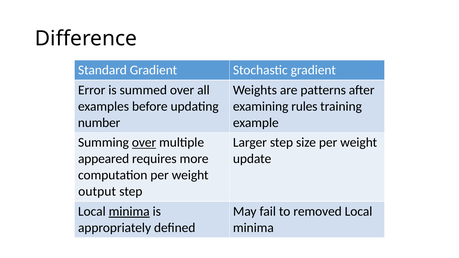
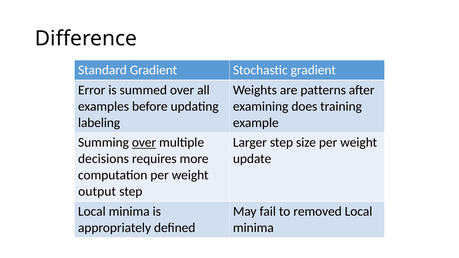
rules: rules -> does (304, 106)
number: number -> labeling (99, 123)
appeared: appeared -> decisions (103, 159)
minima underline: present -> none (129, 212)
